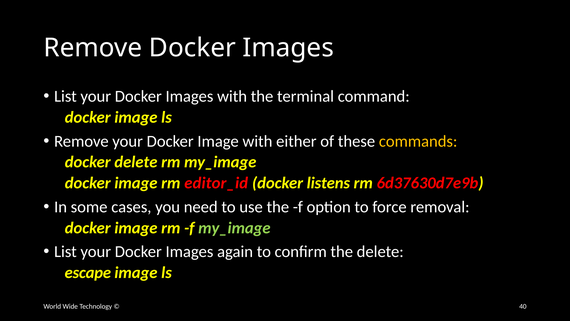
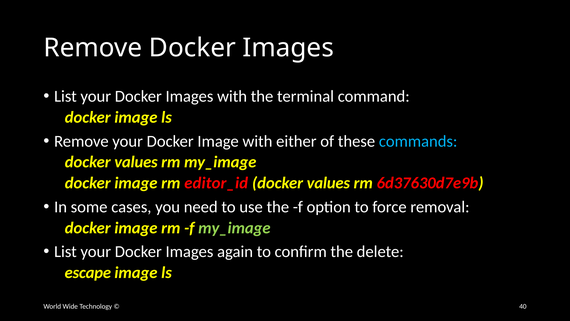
commands colour: yellow -> light blue (418, 141)
delete: delete -> values (136, 162)
listens: listens -> values (328, 183)
